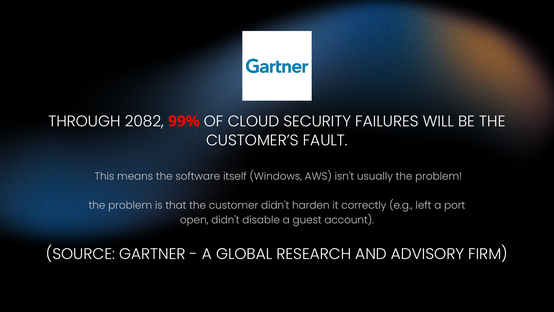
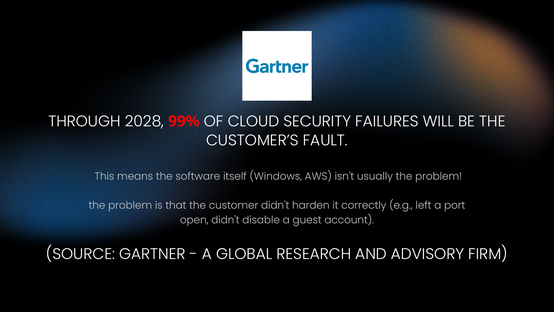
2082: 2082 -> 2028 (144, 121)
